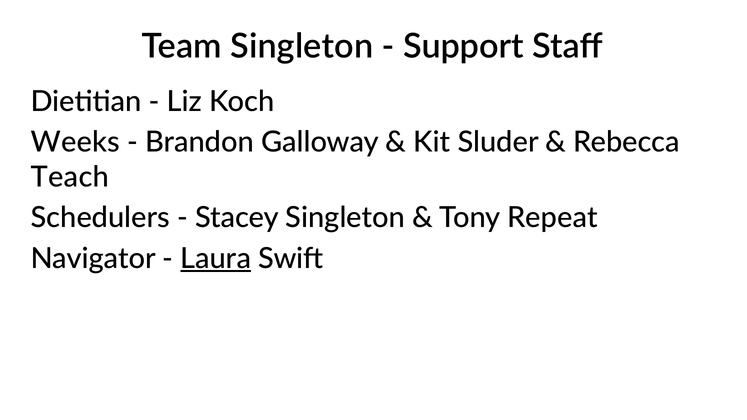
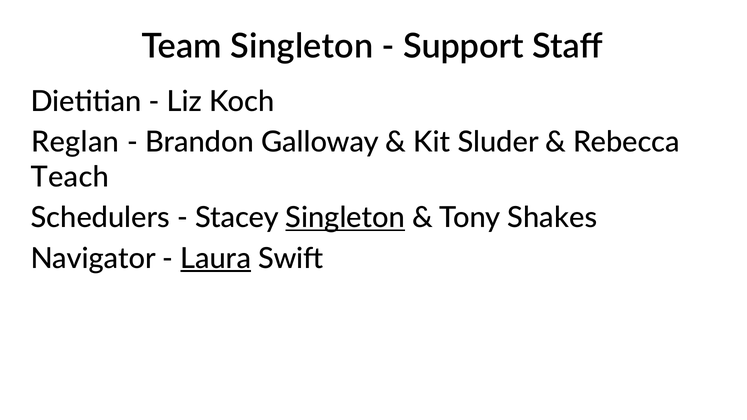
Weeks: Weeks -> Reglan (75, 142)
Singleton underline: none -> present (345, 218)
Repeat: Repeat -> Shakes (552, 218)
